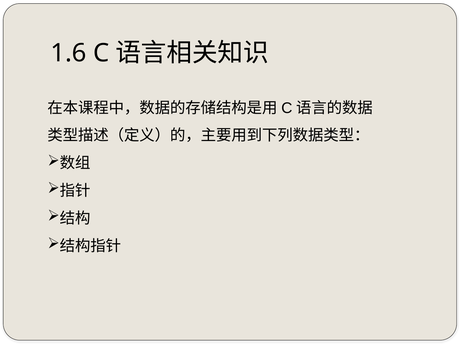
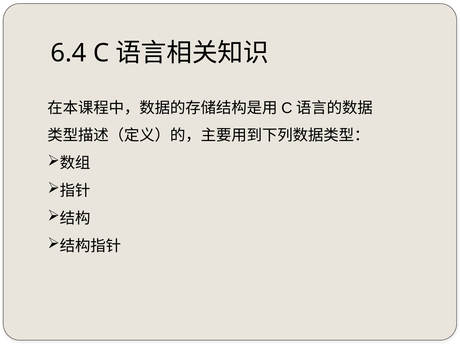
1.6: 1.6 -> 6.4 (69, 53)
